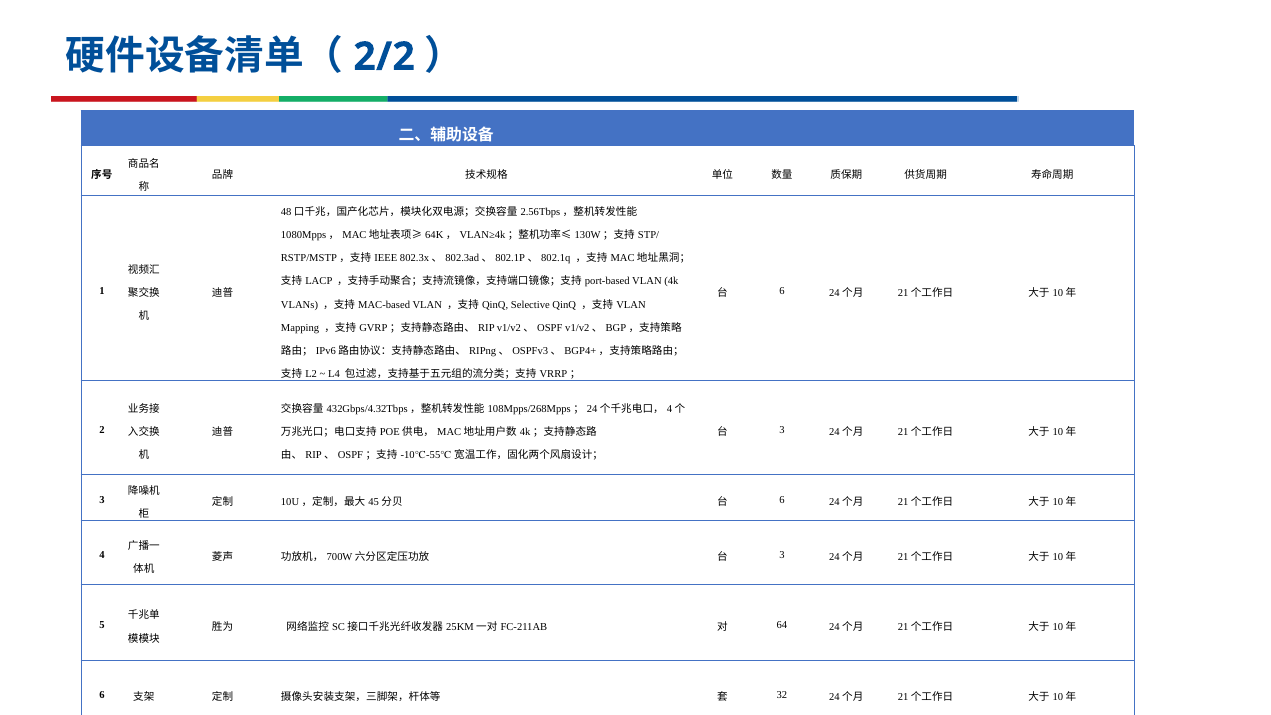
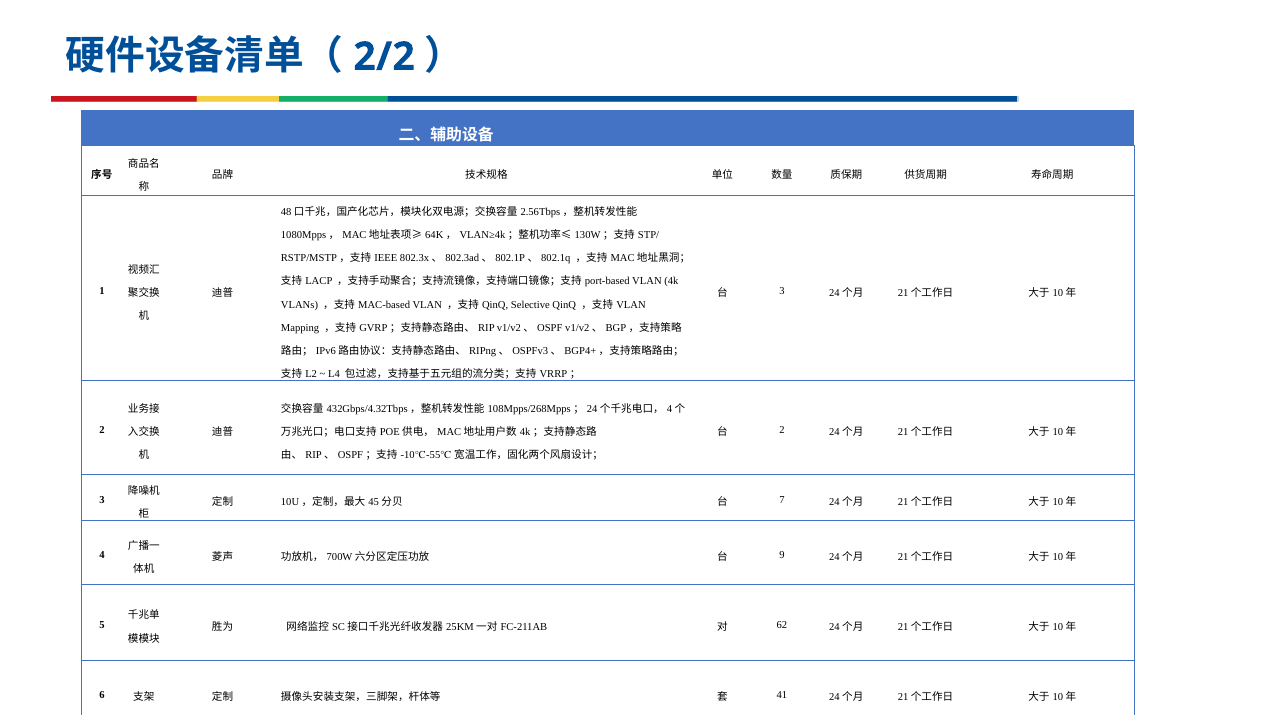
6: 6 -> 3 (782, 291)
3: 3 -> 2 (782, 430)
6: 6 -> 7 (782, 500)
3: 3 -> 9 (782, 555)
64: 64 -> 62 (782, 625)
32: 32 -> 41 (782, 695)
